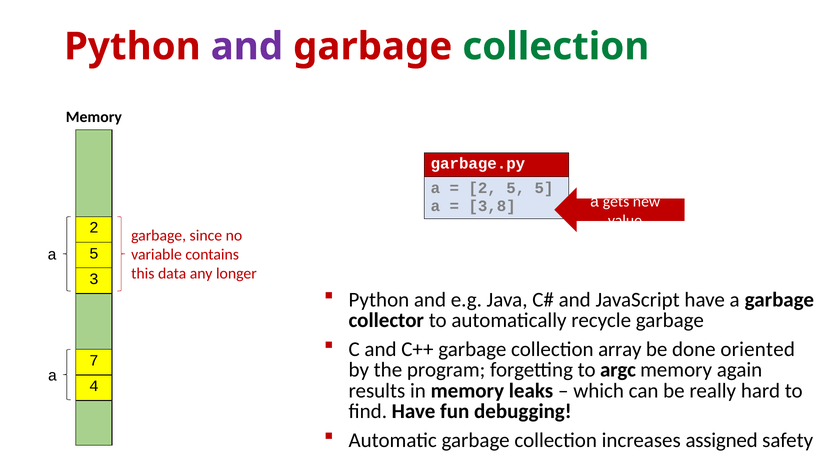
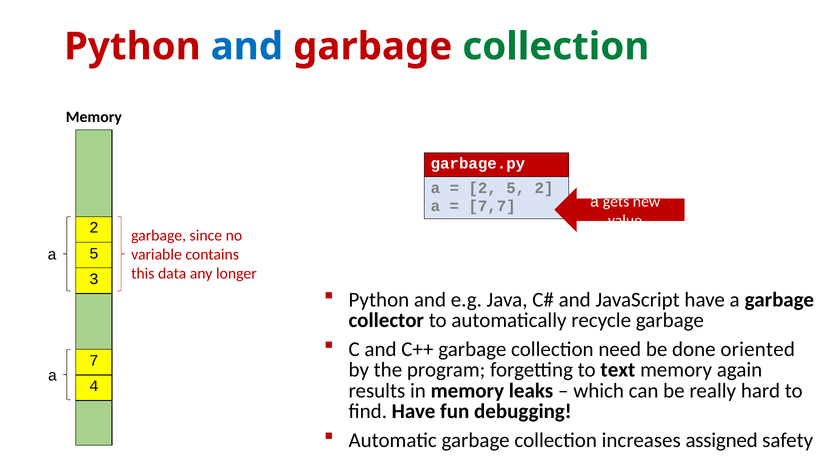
and colour: purple -> blue (247, 47)
5 5: 5 -> 2 (544, 188)
3,8: 3,8 -> 7,7 (492, 206)
array: array -> need (620, 349)
argc: argc -> text (618, 370)
